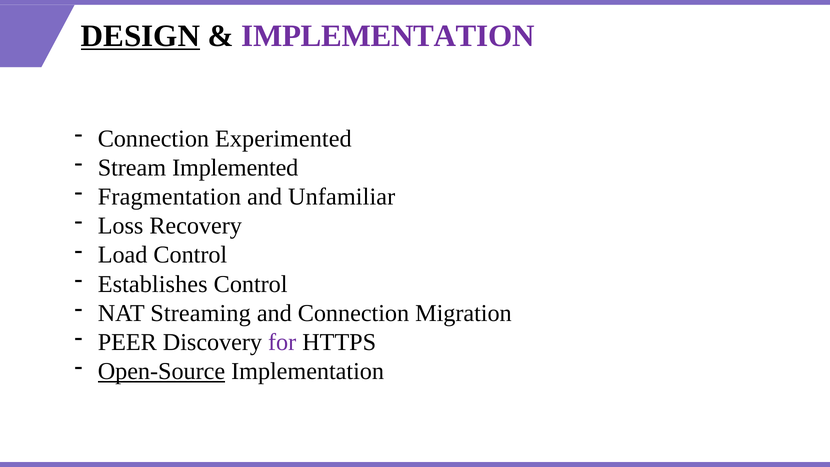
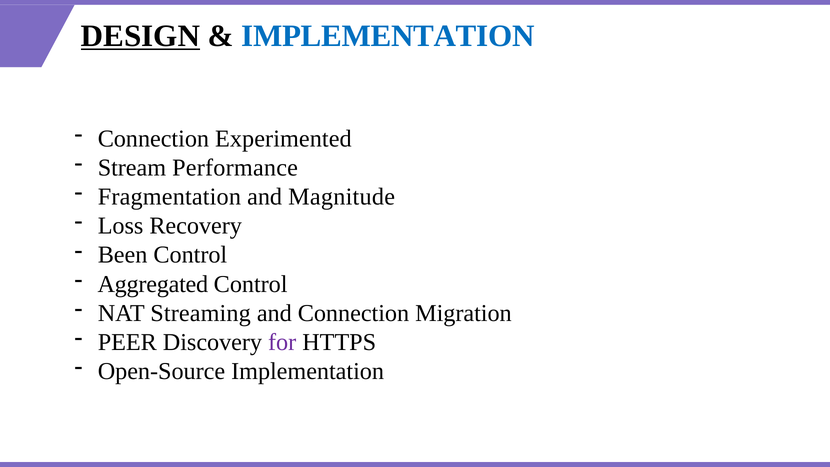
IMPLEMENTATION colour: purple -> blue (388, 36)
Implemented: Implemented -> Performance (235, 168)
Unfamiliar: Unfamiliar -> Magnitude (342, 197)
Load: Load -> Been (123, 255)
Establishes: Establishes -> Aggregated (153, 284)
Open-Source underline: present -> none (161, 371)
